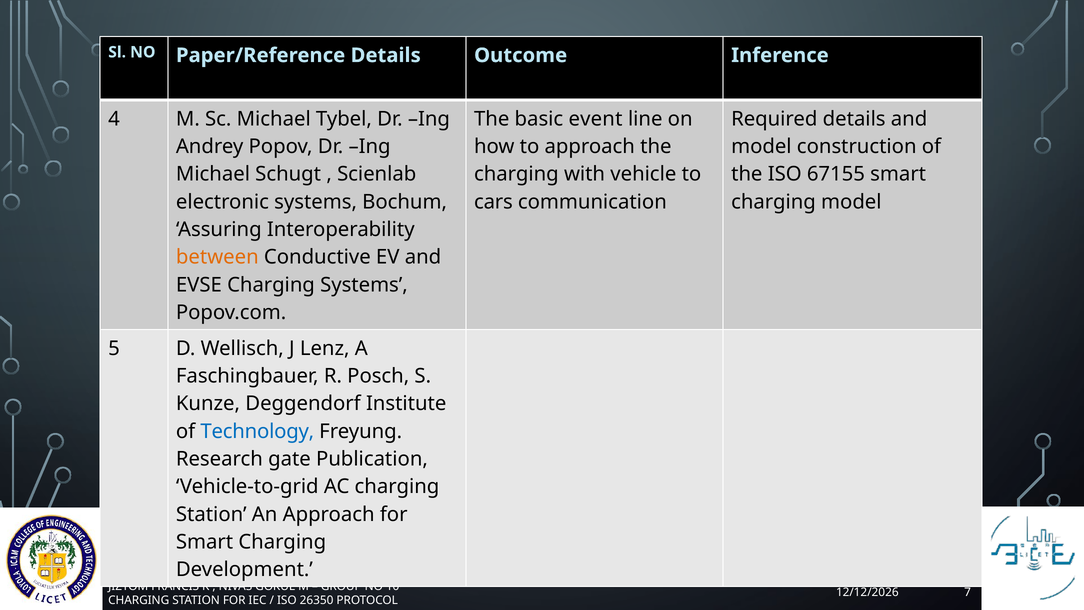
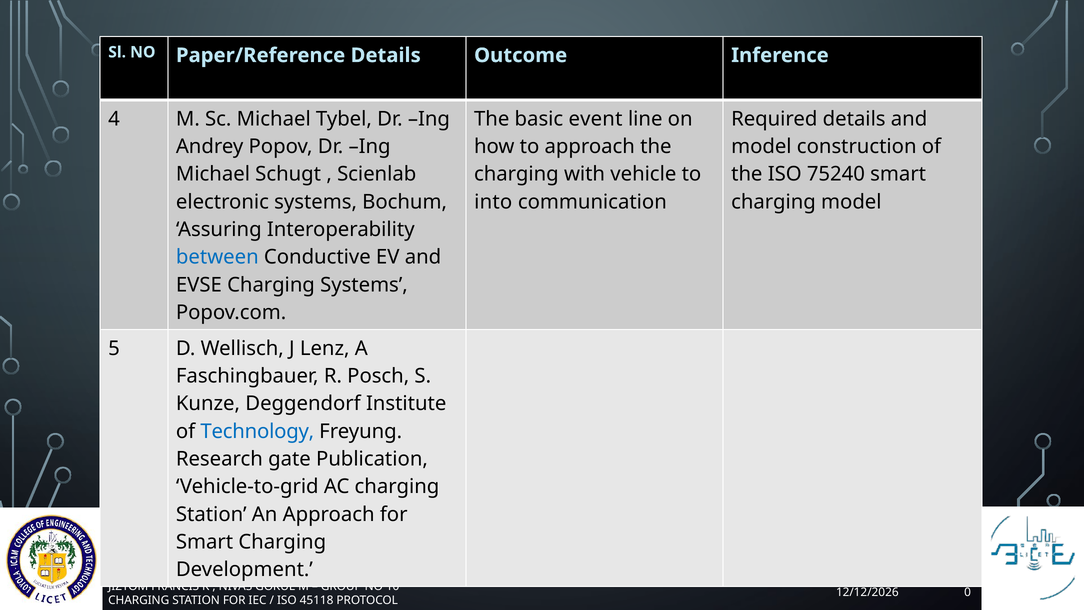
67155: 67155 -> 75240 (836, 174)
cars: cars -> into (493, 202)
between colour: orange -> blue (217, 257)
7: 7 -> 0 (968, 592)
26350: 26350 -> 45118 (317, 600)
